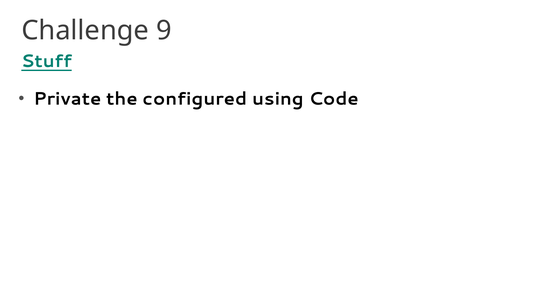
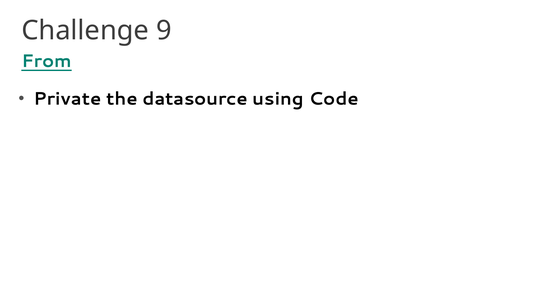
Stuff: Stuff -> From (46, 61)
configured: configured -> datasource (195, 99)
